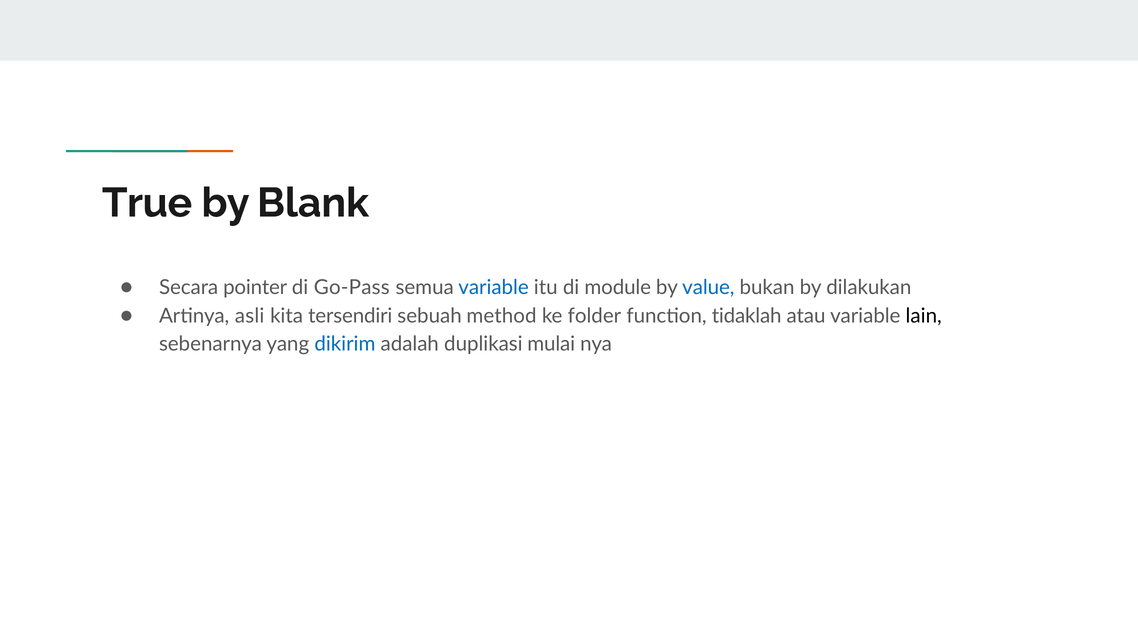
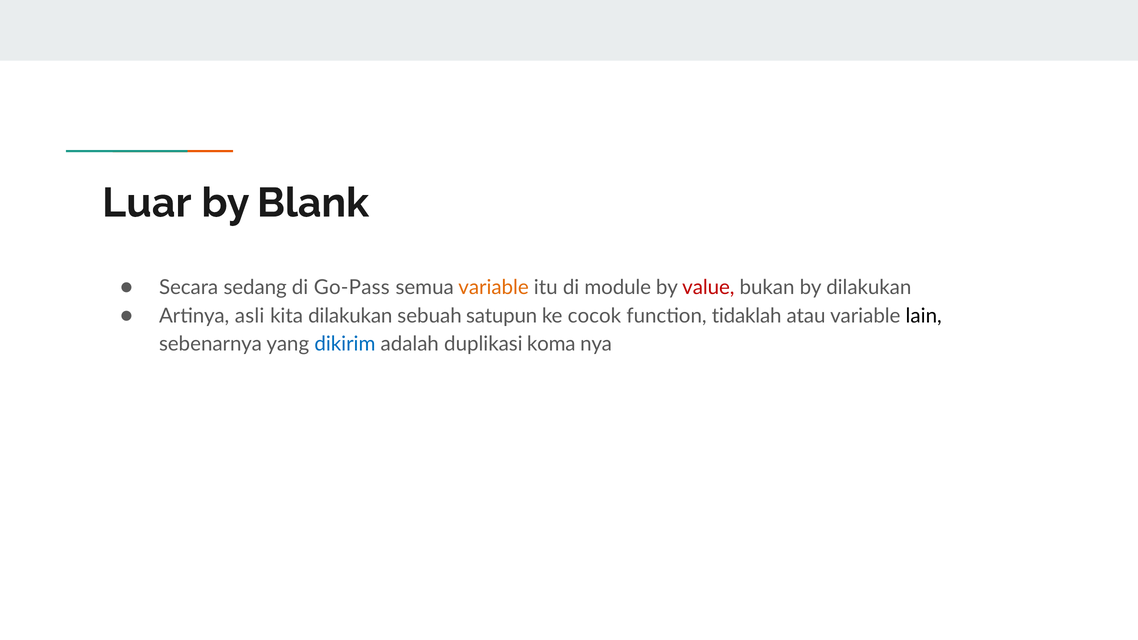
True: True -> Luar (147, 203)
pointer: pointer -> sedang (255, 288)
variable colour: blue -> orange (494, 288)
value colour: blue -> red (708, 288)
kita tersendiri: tersendiri -> dilakukan (350, 316)
method: method -> satupun (502, 316)
folder: folder -> cocok (594, 316)
mulai: mulai -> koma (551, 344)
